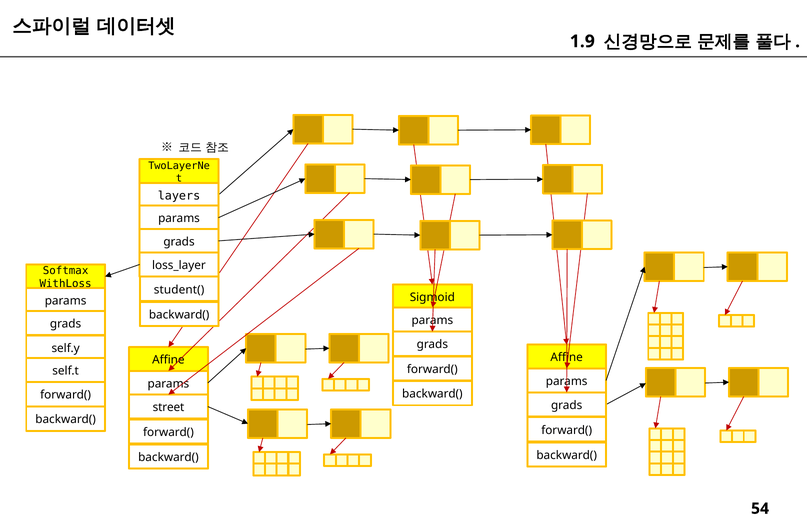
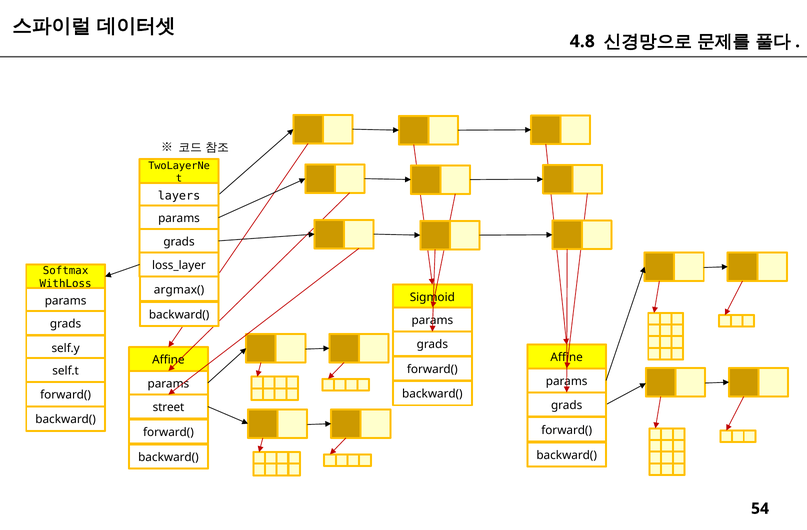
1.9: 1.9 -> 4.8 (582, 41)
student(: student( -> argmax( (179, 290)
